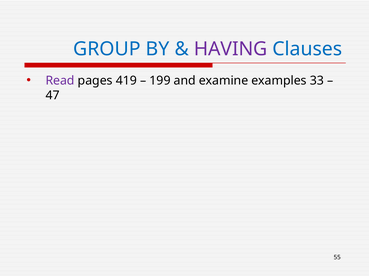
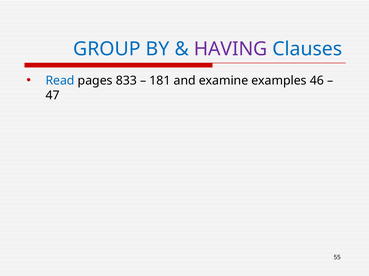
Read colour: purple -> blue (60, 81)
419: 419 -> 833 (126, 81)
199: 199 -> 181 (160, 81)
33: 33 -> 46 (317, 81)
